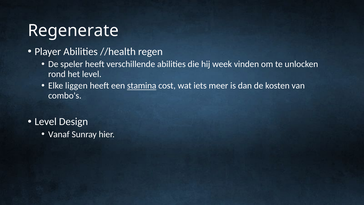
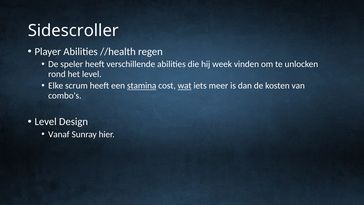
Regenerate: Regenerate -> Sidescroller (73, 31)
liggen: liggen -> scrum (76, 86)
wat underline: none -> present (185, 86)
